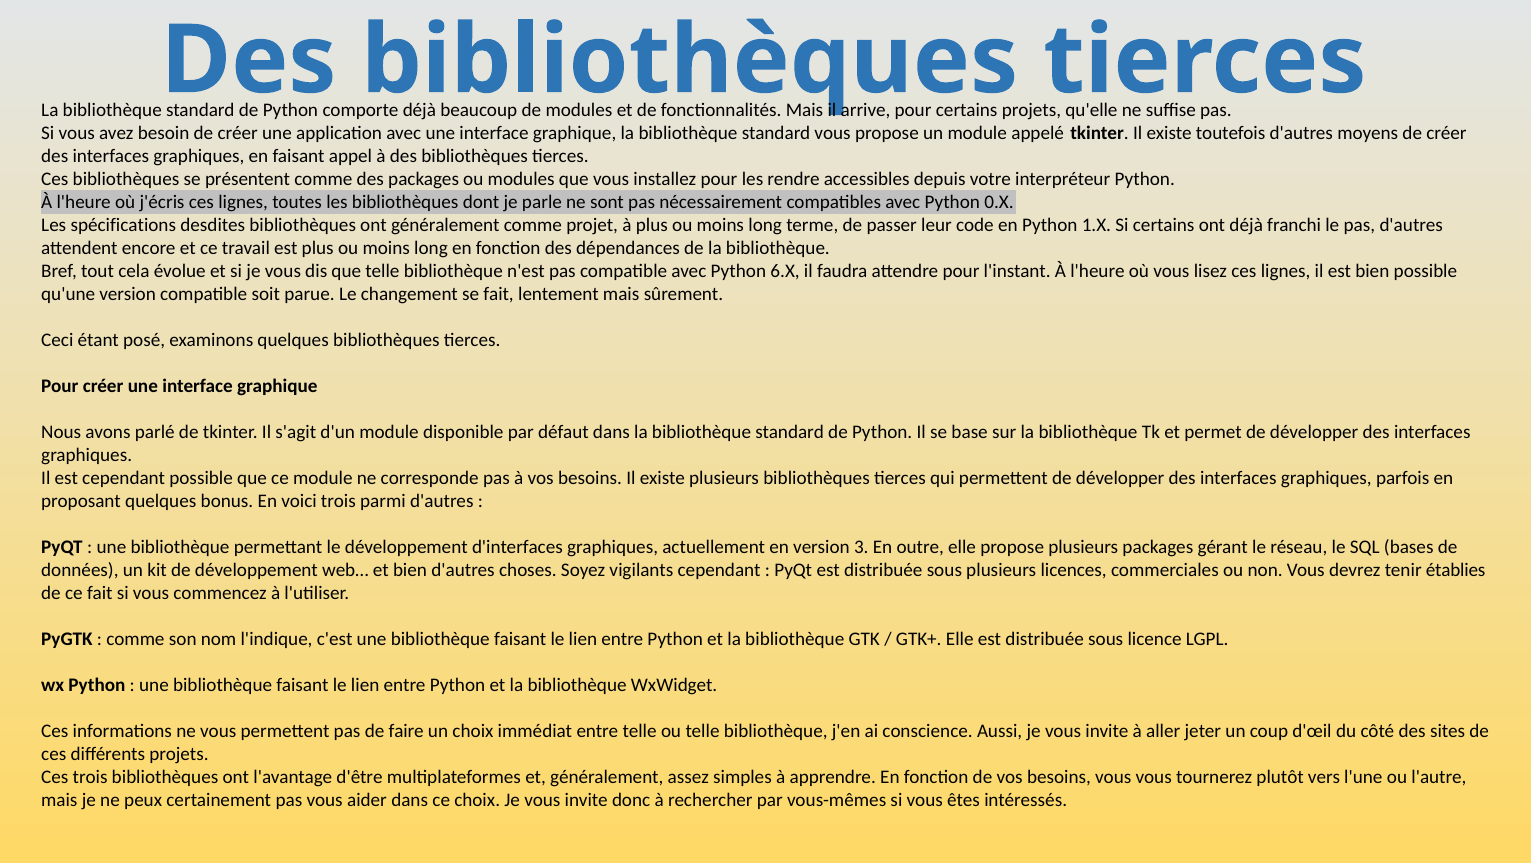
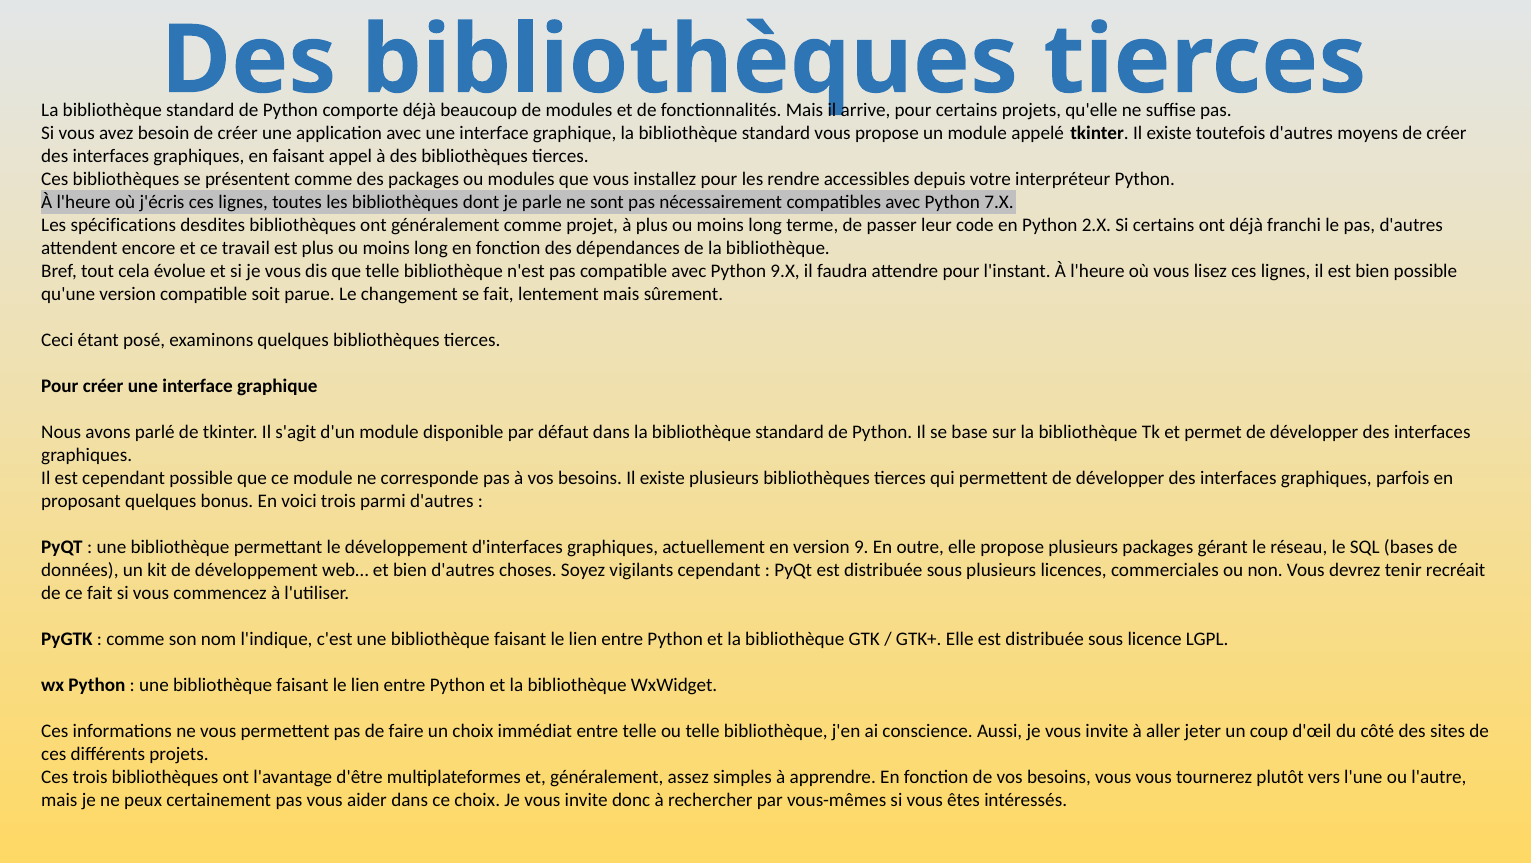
0.X: 0.X -> 7.X (999, 202)
1.X: 1.X -> 2.X (1096, 225)
6.X: 6.X -> 9.X (785, 271)
3: 3 -> 9 (861, 548)
établies: établies -> recréait (1456, 571)
